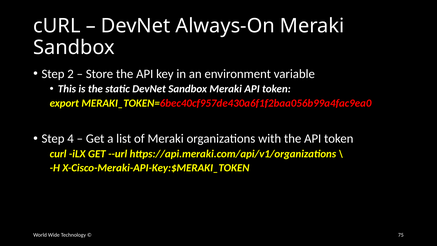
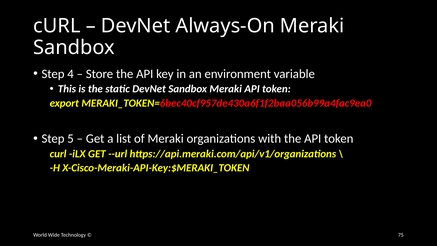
2: 2 -> 4 (71, 74)
4: 4 -> 5 (71, 139)
